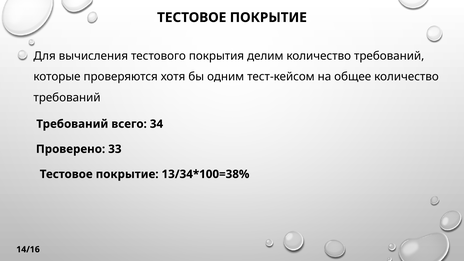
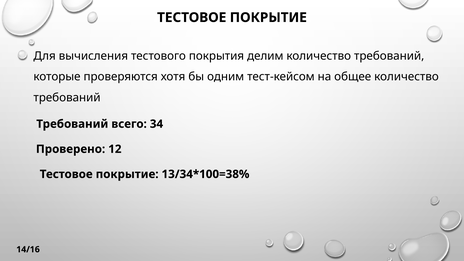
33: 33 -> 12 (115, 149)
